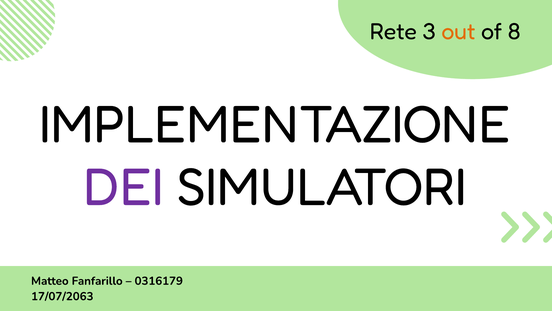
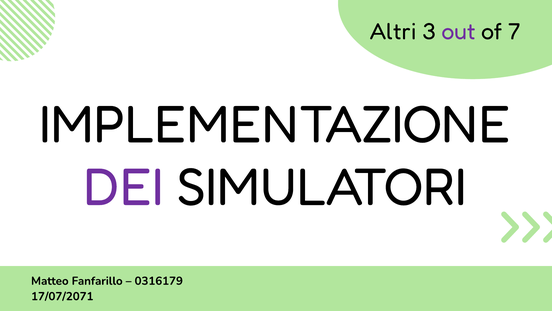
Rete: Rete -> Altri (393, 31)
out colour: orange -> purple (458, 31)
8: 8 -> 7 (514, 31)
17/07/2063: 17/07/2063 -> 17/07/2071 (62, 296)
